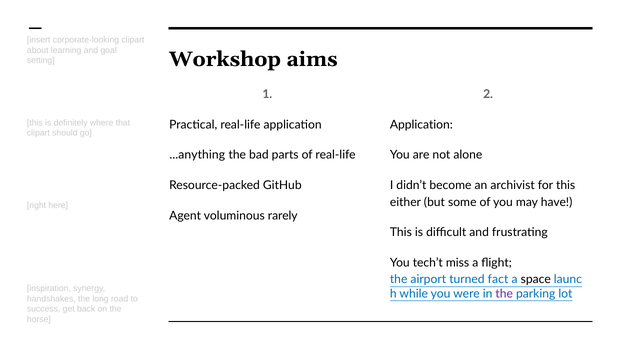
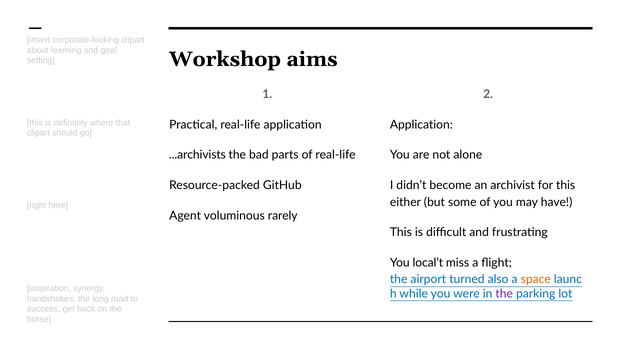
...anything: ...anything -> ...archivists (197, 155)
tech’t: tech’t -> local’t (428, 263)
fact: fact -> also (498, 280)
space colour: black -> orange (536, 280)
